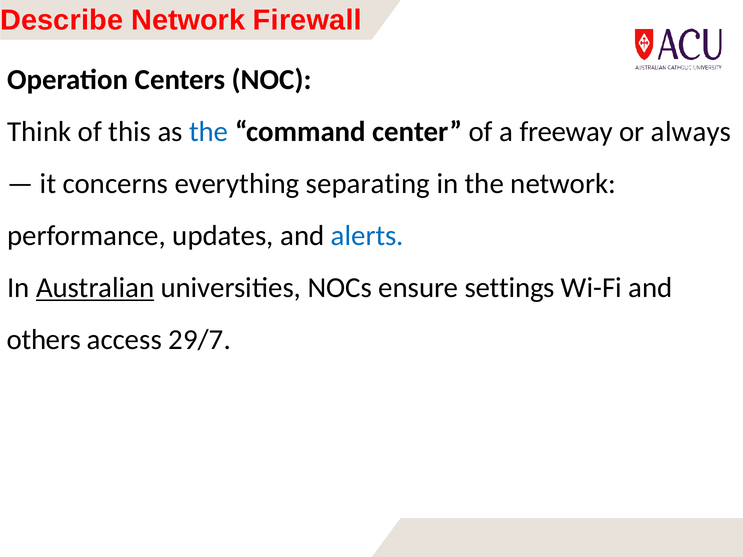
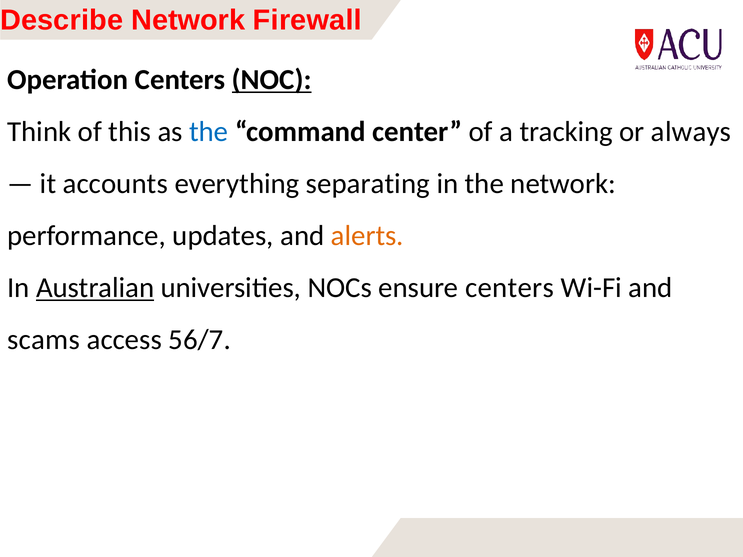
NOC underline: none -> present (272, 80)
freeway: freeway -> tracking (566, 132)
concerns: concerns -> accounts (115, 184)
alerts colour: blue -> orange (367, 236)
ensure settings: settings -> centers (509, 288)
others: others -> scams (44, 340)
29/7: 29/7 -> 56/7 (200, 340)
